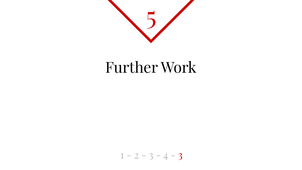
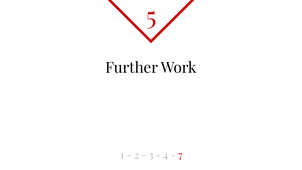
3: 3 -> 7 (180, 155)
